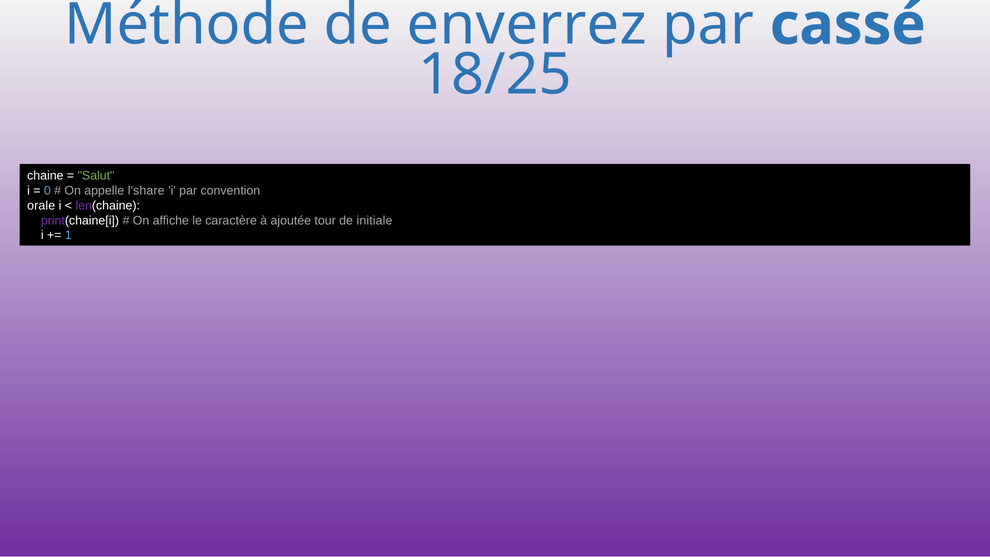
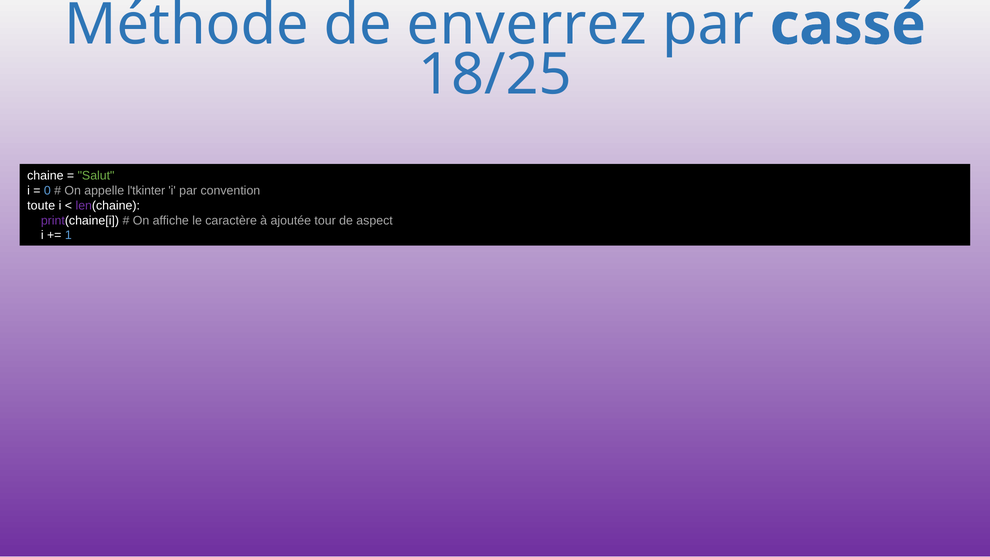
l'share: l'share -> l'tkinter (146, 191)
orale: orale -> toute (41, 206)
initiale: initiale -> aspect (375, 220)
